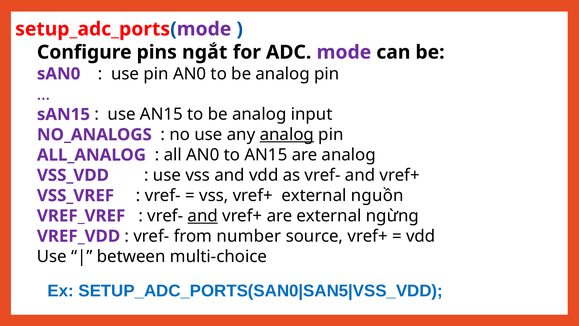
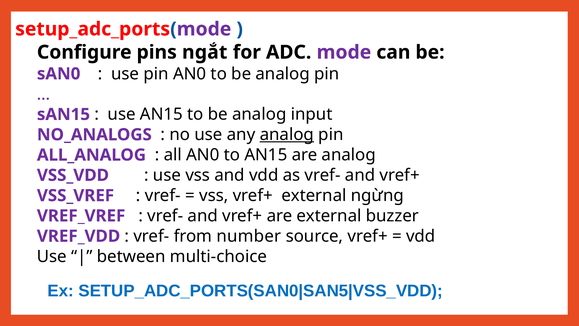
nguồn: nguồn -> ngừng (377, 195)
and underline: present -> none (203, 216)
ngừng: ngừng -> buzzer (392, 216)
